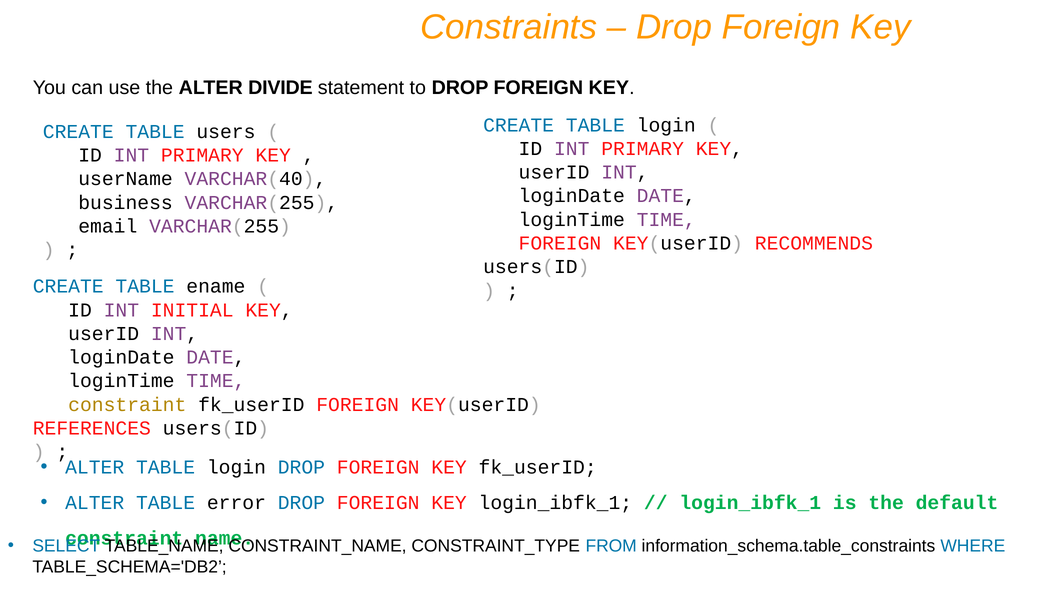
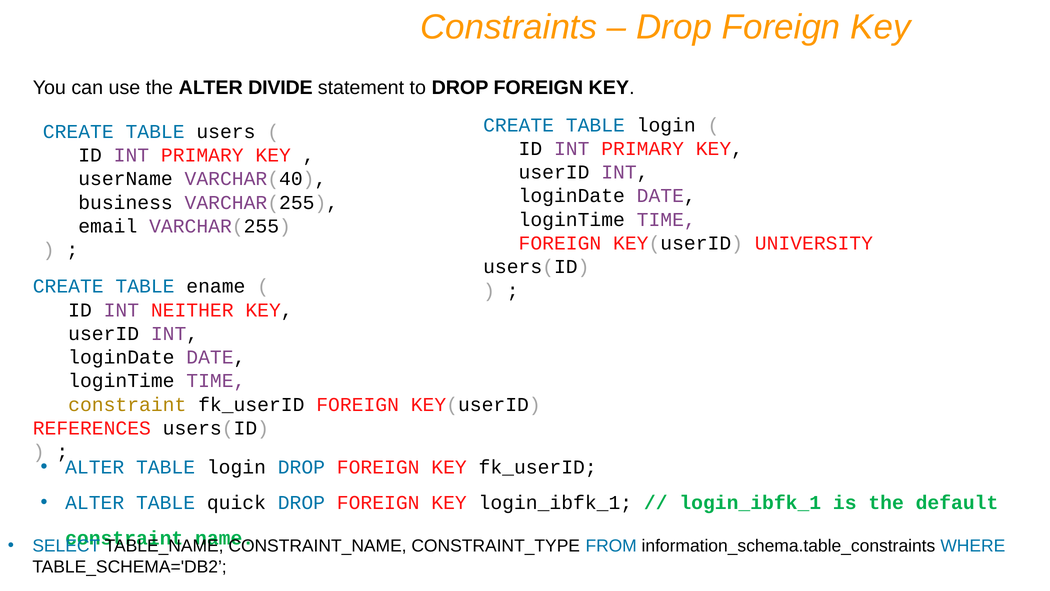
RECOMMENDS: RECOMMENDS -> UNIVERSITY (814, 243)
INITIAL: INITIAL -> NEITHER (192, 310)
error: error -> quick (236, 502)
